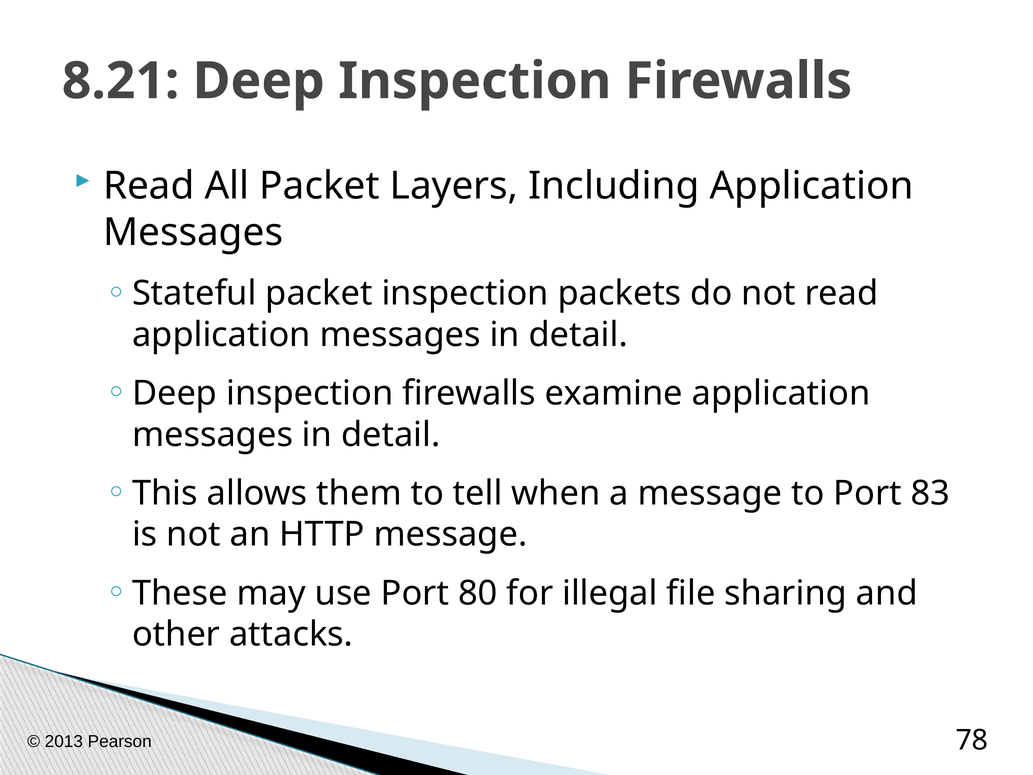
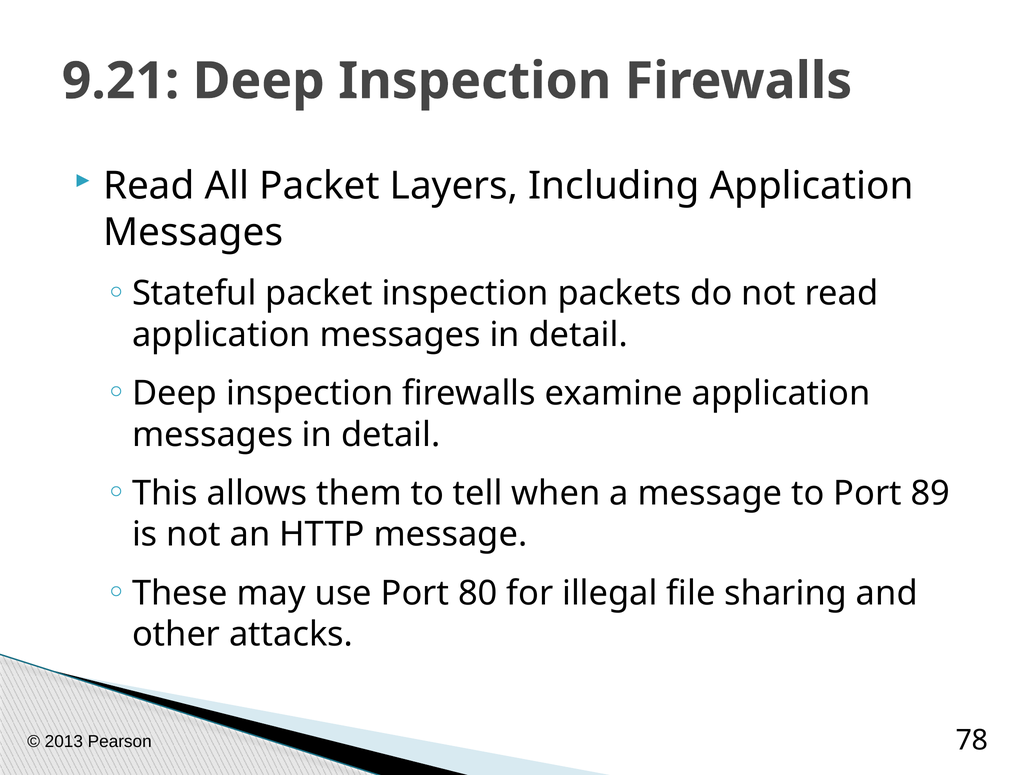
8.21: 8.21 -> 9.21 (121, 81)
83: 83 -> 89 (930, 493)
